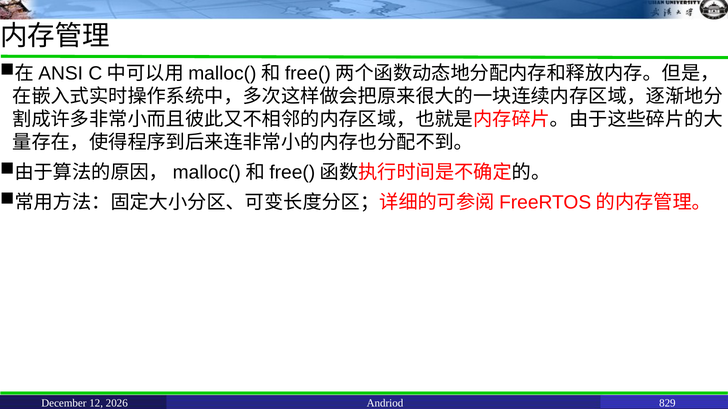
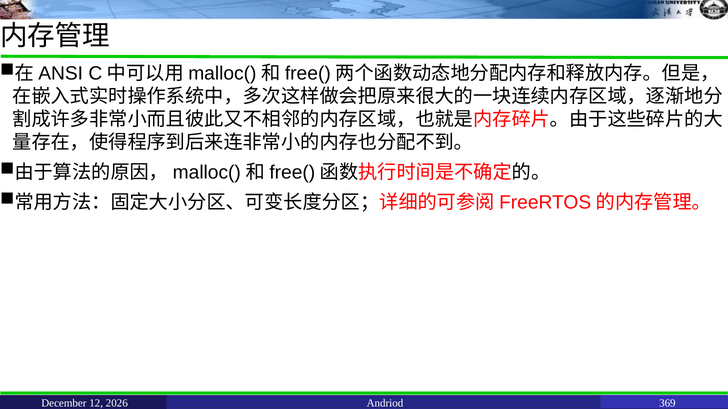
829: 829 -> 369 (667, 403)
